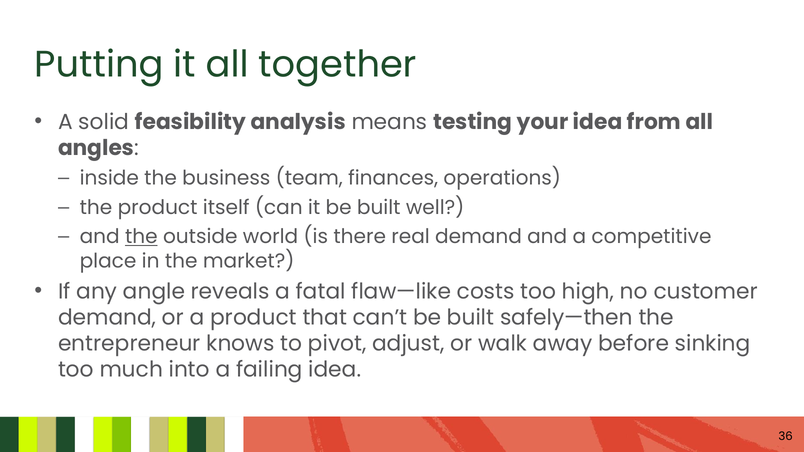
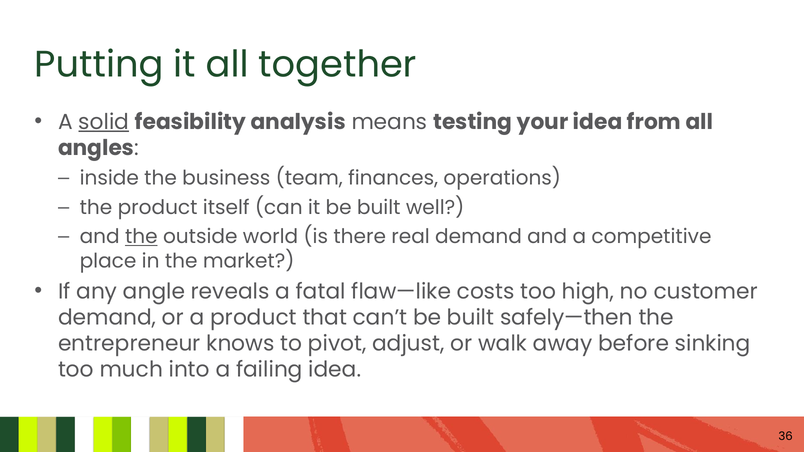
solid underline: none -> present (104, 122)
